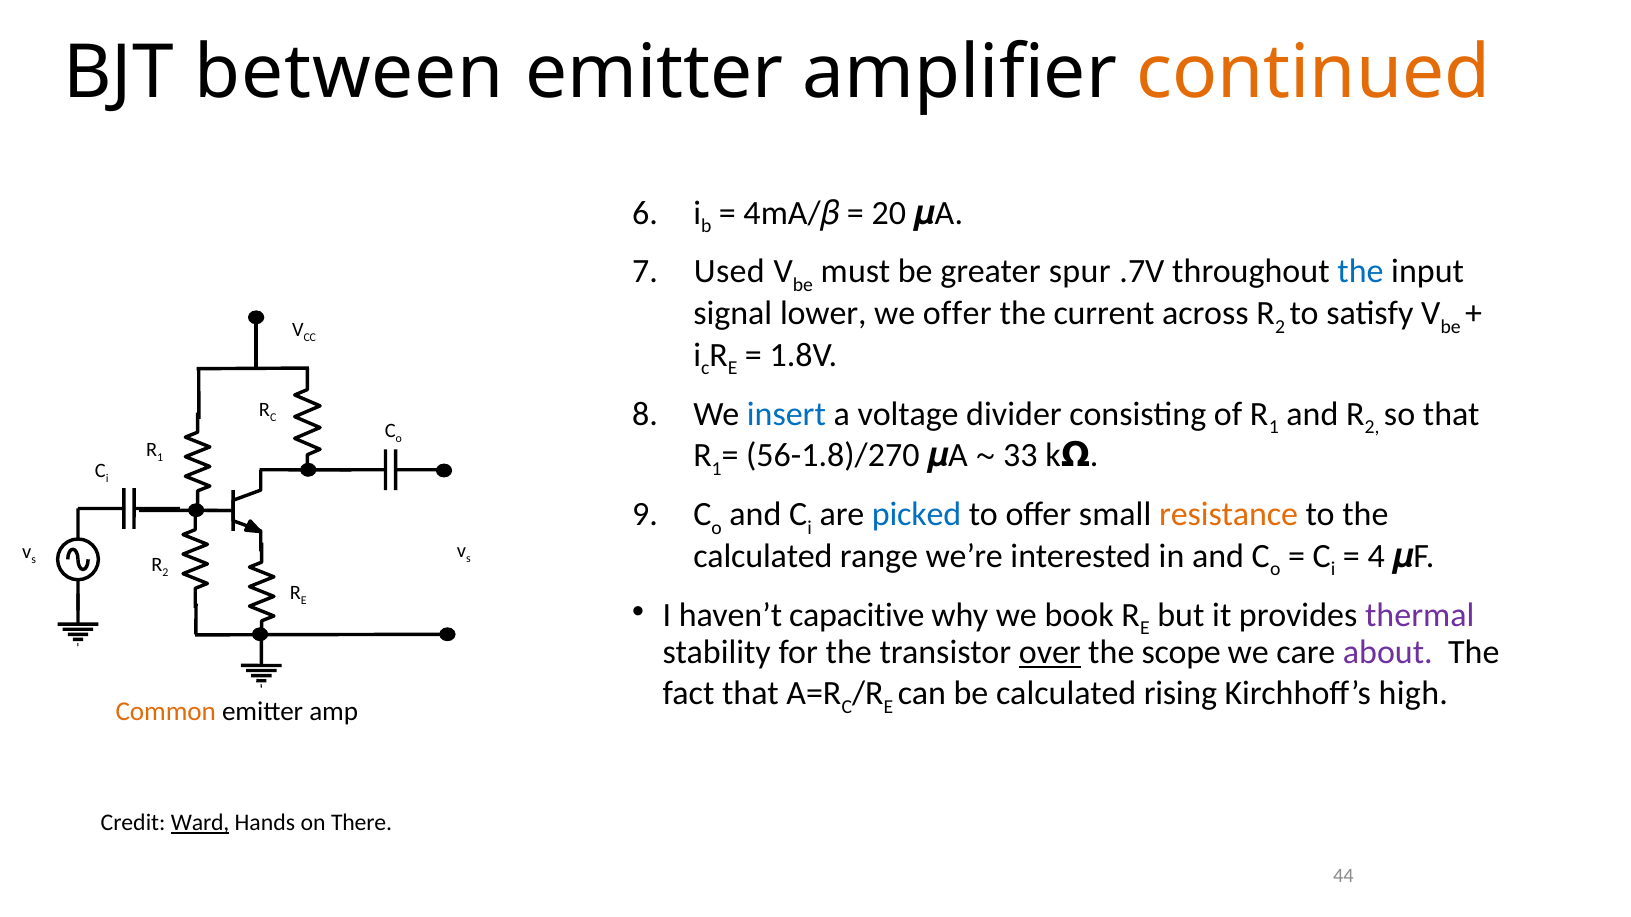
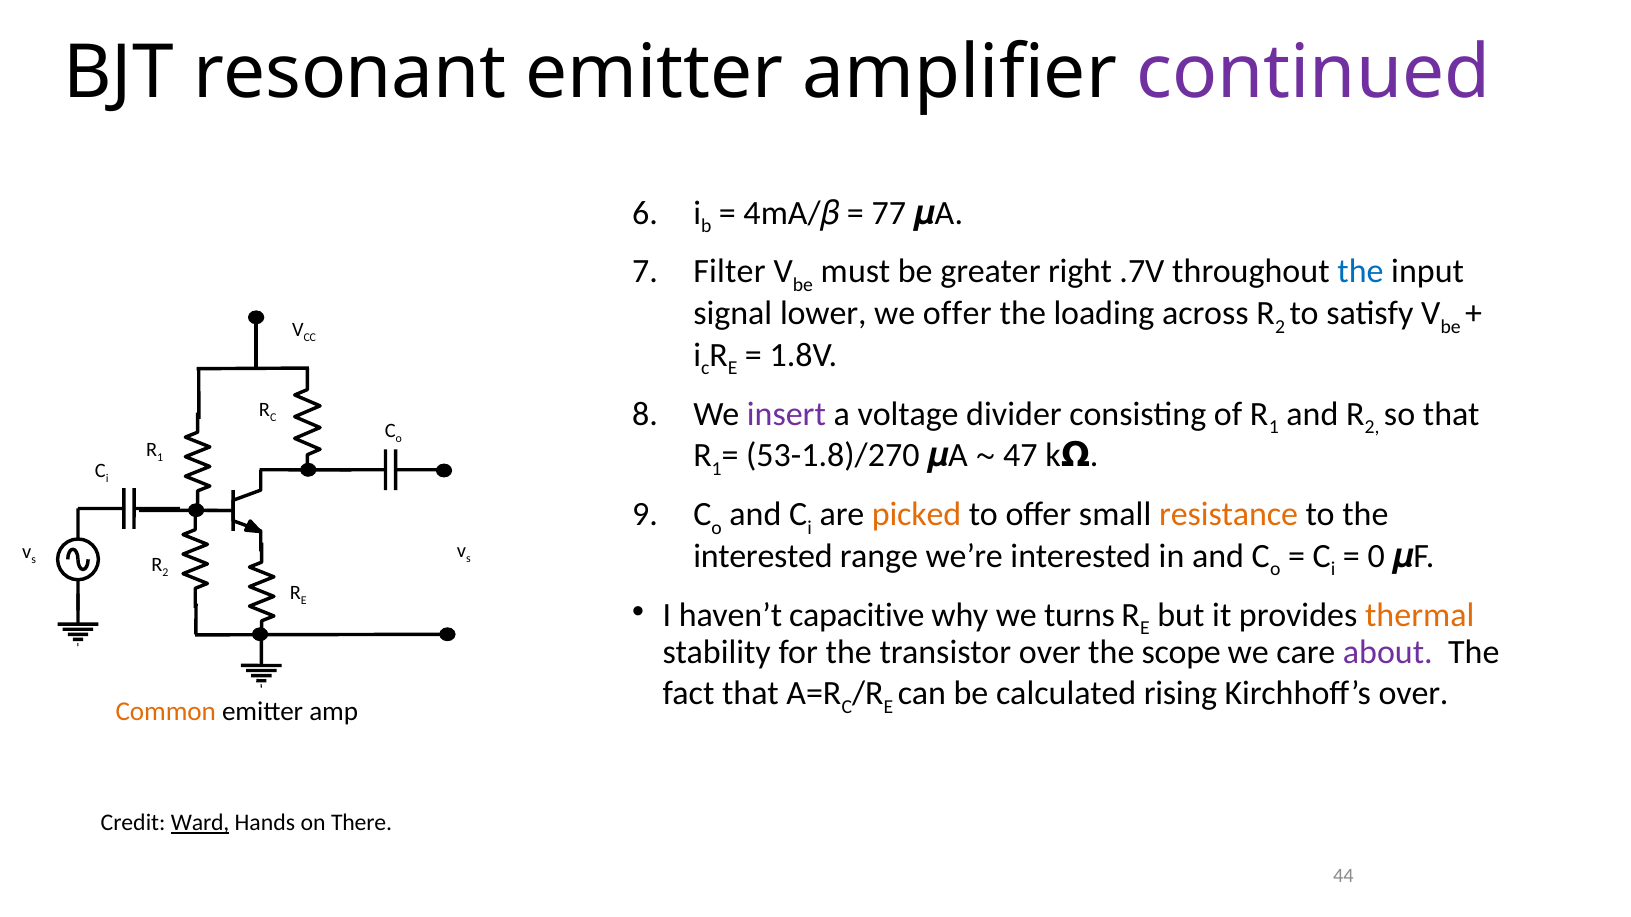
between: between -> resonant (350, 73)
continued colour: orange -> purple (1313, 73)
20: 20 -> 77 (889, 213)
Used: Used -> Filter (729, 272)
spur: spur -> right (1080, 272)
current: current -> loading (1104, 314)
insert colour: blue -> purple (786, 414)
56-1.8)/270: 56-1.8)/270 -> 53-1.8)/270 (833, 456)
33: 33 -> 47 (1020, 456)
picked colour: blue -> orange (917, 515)
calculated: calculated -> interested (763, 556)
4: 4 -> 0 (1376, 556)
book: book -> turns (1079, 615)
thermal colour: purple -> orange (1420, 615)
over underline: present -> none (1050, 653)
Kirchhoff’s high: high -> over (1414, 694)
